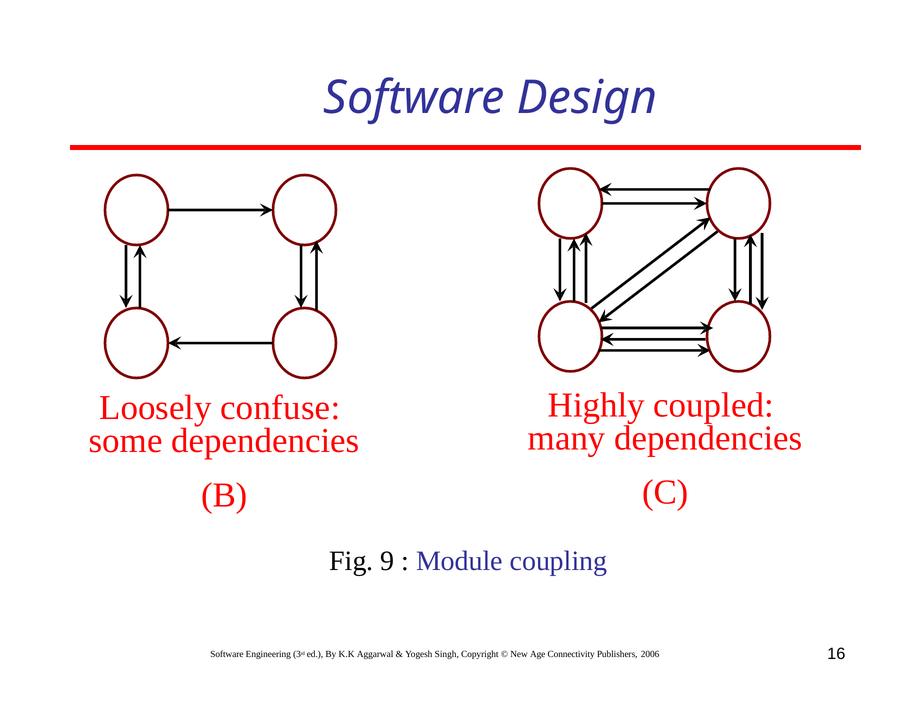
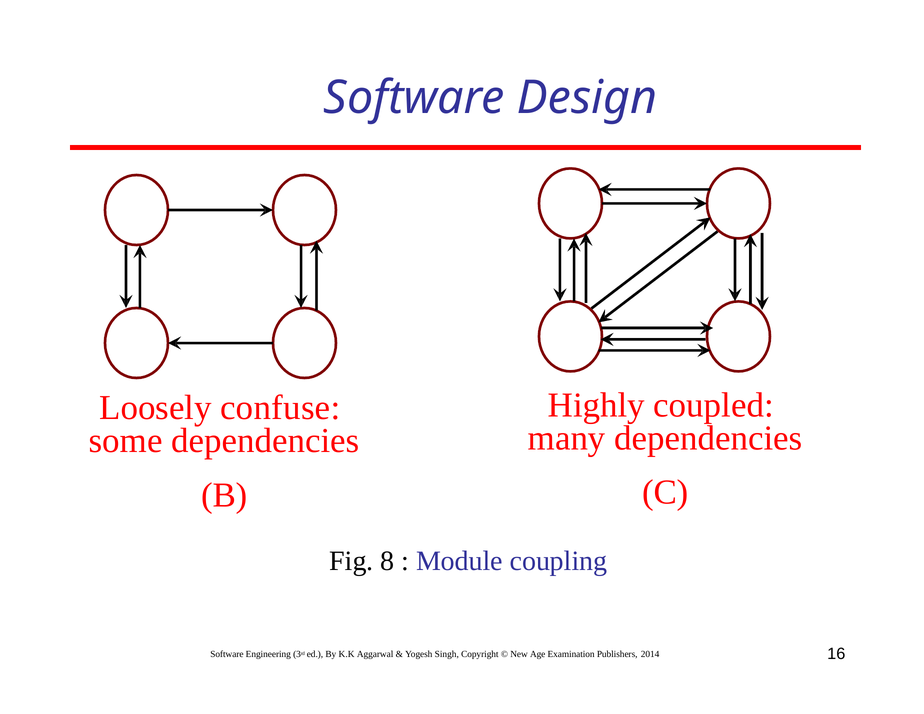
9: 9 -> 8 (387, 561)
Connectivity: Connectivity -> Examination (571, 654)
2006: 2006 -> 2014 (650, 654)
